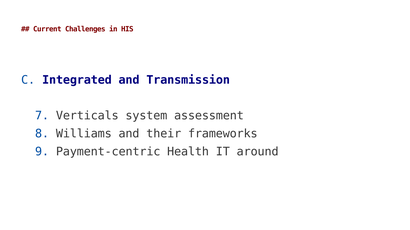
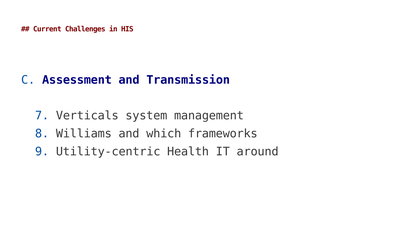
Integrated: Integrated -> Assessment (77, 80)
assessment: assessment -> management (209, 116)
their: their -> which (164, 134)
Payment-centric: Payment-centric -> Utility-centric (108, 152)
